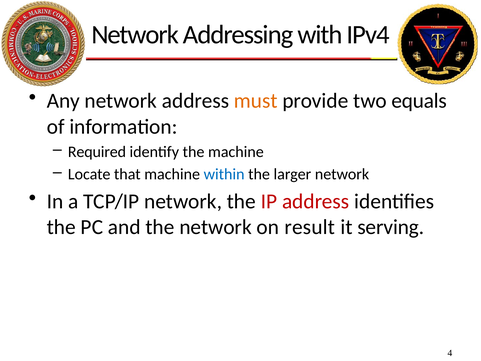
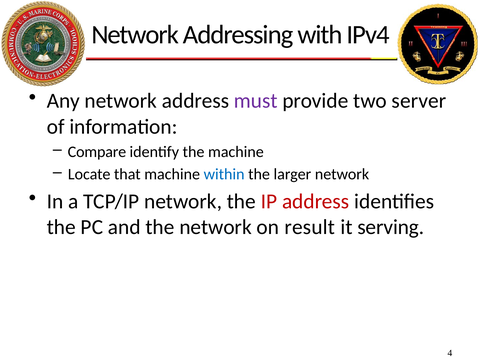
must colour: orange -> purple (256, 101)
equals: equals -> server (419, 101)
Required: Required -> Compare (97, 152)
